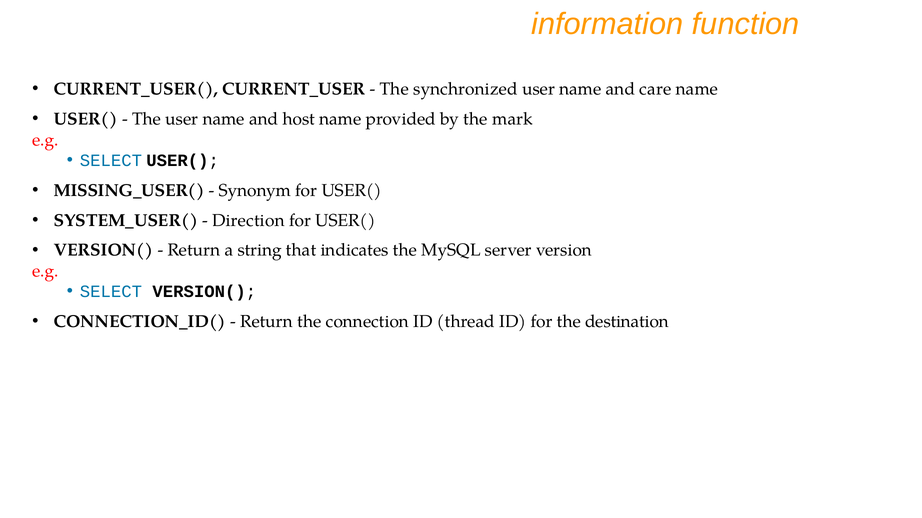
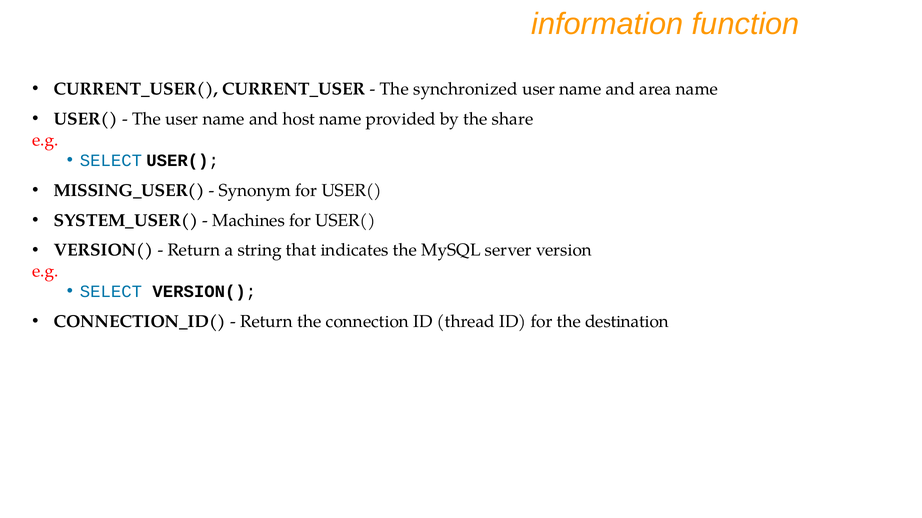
care: care -> area (656, 89)
mark: mark -> share (513, 119)
Direction: Direction -> Machines (249, 221)
